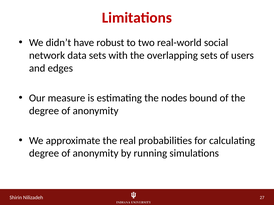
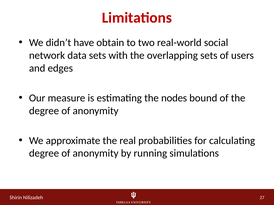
robust: robust -> obtain (110, 43)
